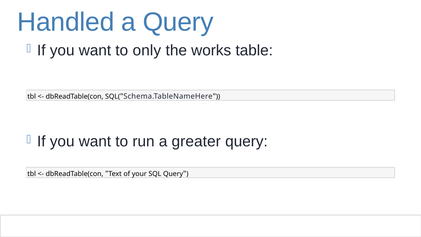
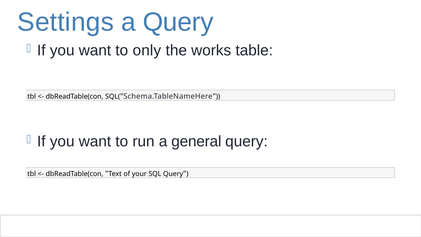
Handled: Handled -> Settings (66, 22)
greater: greater -> general (196, 141)
